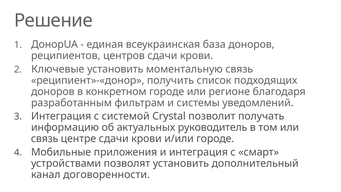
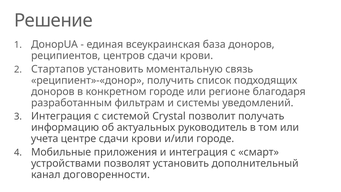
Ключевые: Ключевые -> Стартапов (58, 69)
связь: связь -> учета (45, 139)
